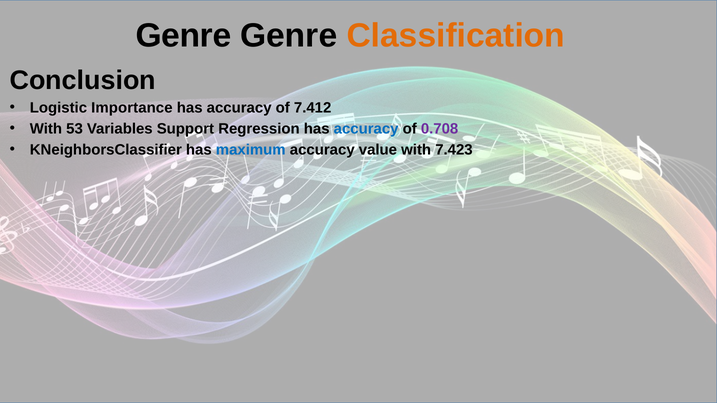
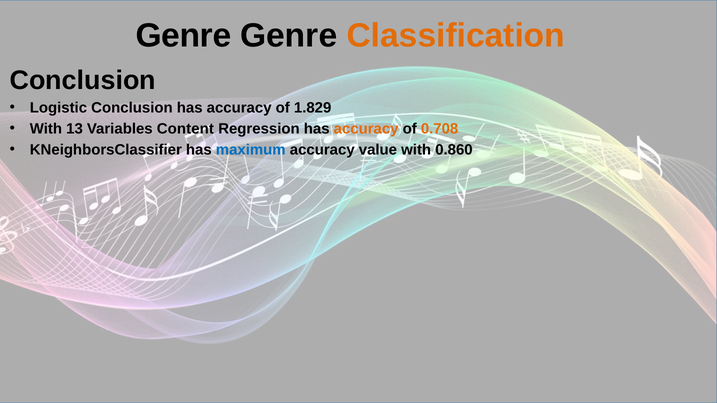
Logistic Importance: Importance -> Conclusion (132, 108)
7.412: 7.412 -> 1.829 (313, 108)
53: 53 -> 13 (75, 129)
Support: Support -> Content (185, 129)
accuracy colour: blue -> orange (366, 129)
0.708 colour: purple -> orange (440, 129)
7.423: 7.423 -> 0.860 (454, 150)
